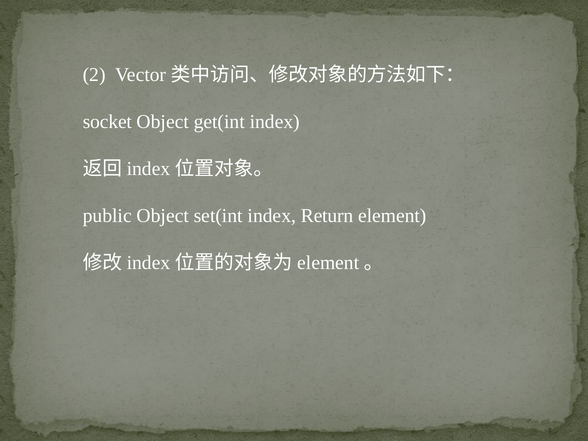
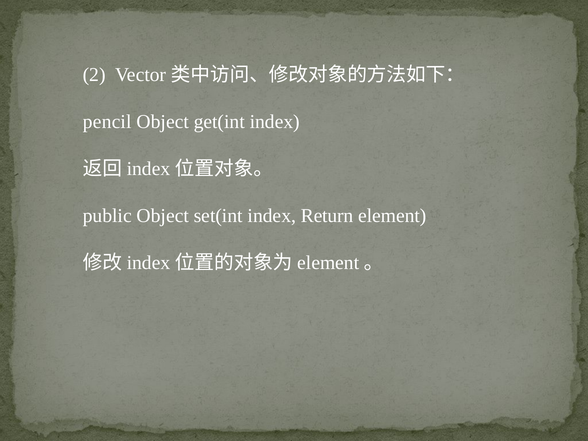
socket: socket -> pencil (107, 122)
